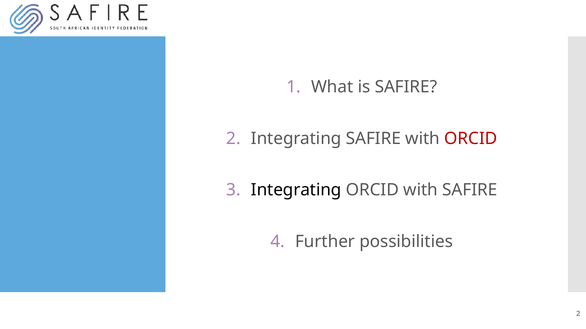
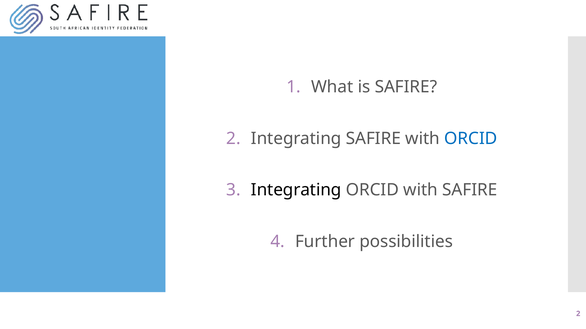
ORCID colour: red -> blue (471, 139)
